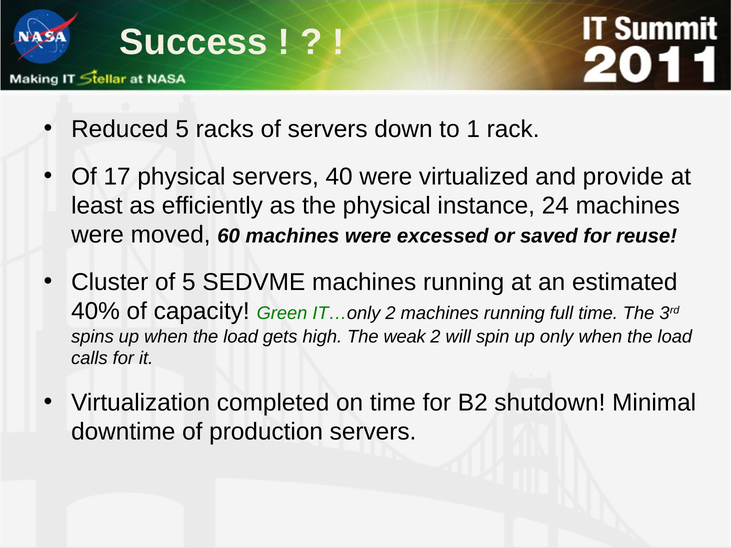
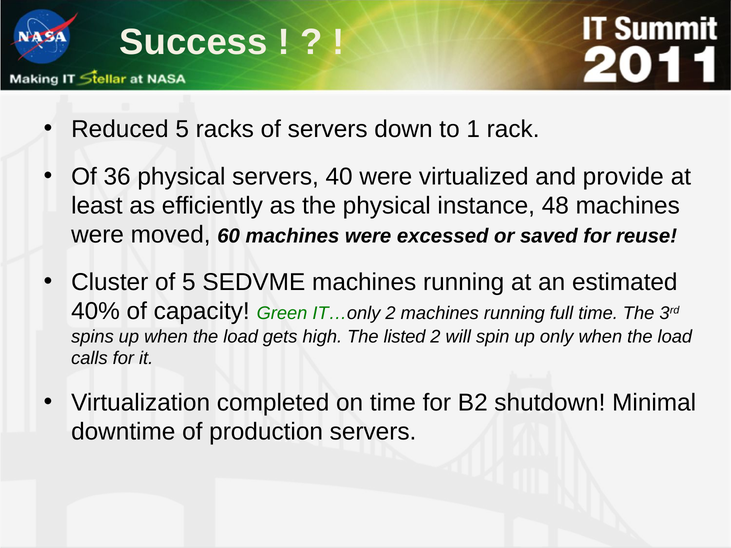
17: 17 -> 36 (117, 177)
24: 24 -> 48 (555, 206)
weak: weak -> listed (405, 337)
